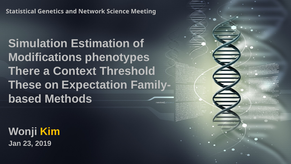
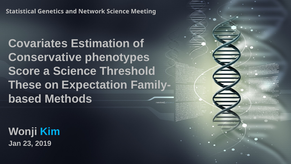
Simulation: Simulation -> Covariates (38, 43)
Modifications: Modifications -> Conservative (45, 57)
There: There -> Score (24, 71)
a Context: Context -> Science (75, 71)
Kim colour: yellow -> light blue (50, 131)
